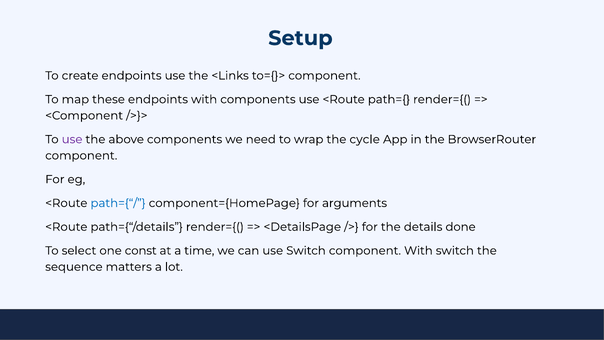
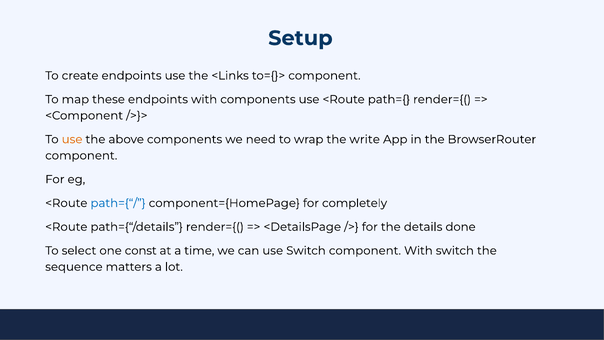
use colour: purple -> orange (72, 139)
cycle: cycle -> write (365, 139)
arguments: arguments -> completely (355, 203)
